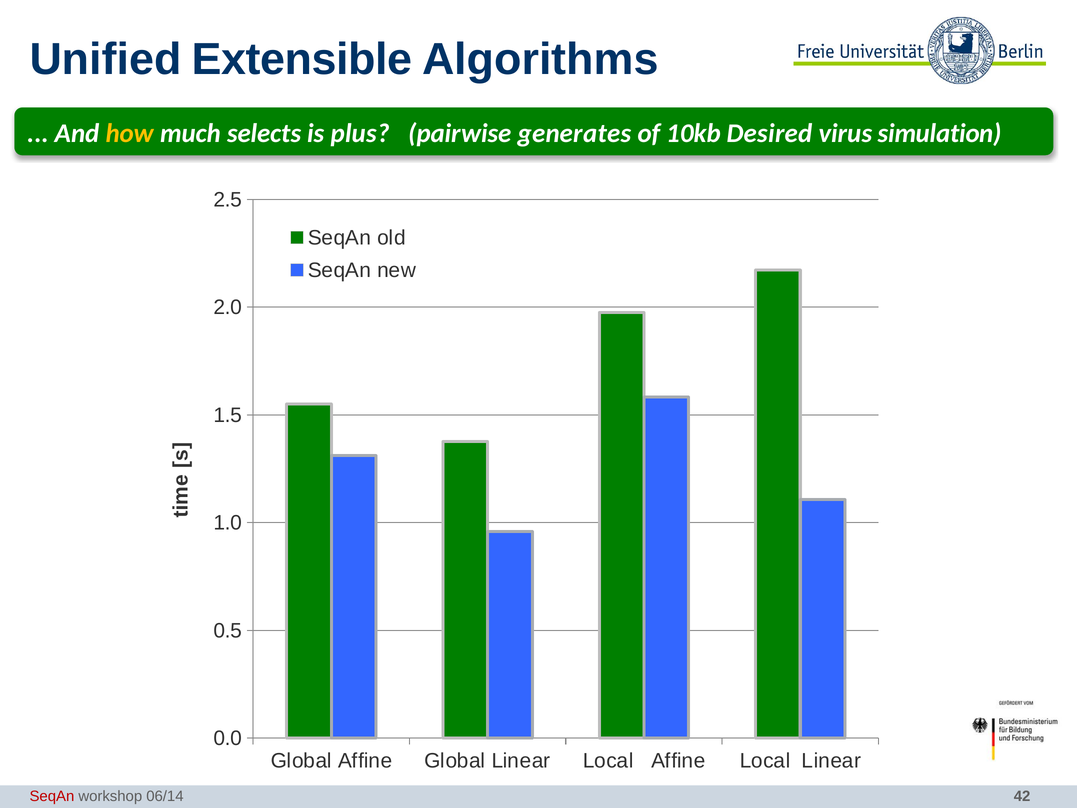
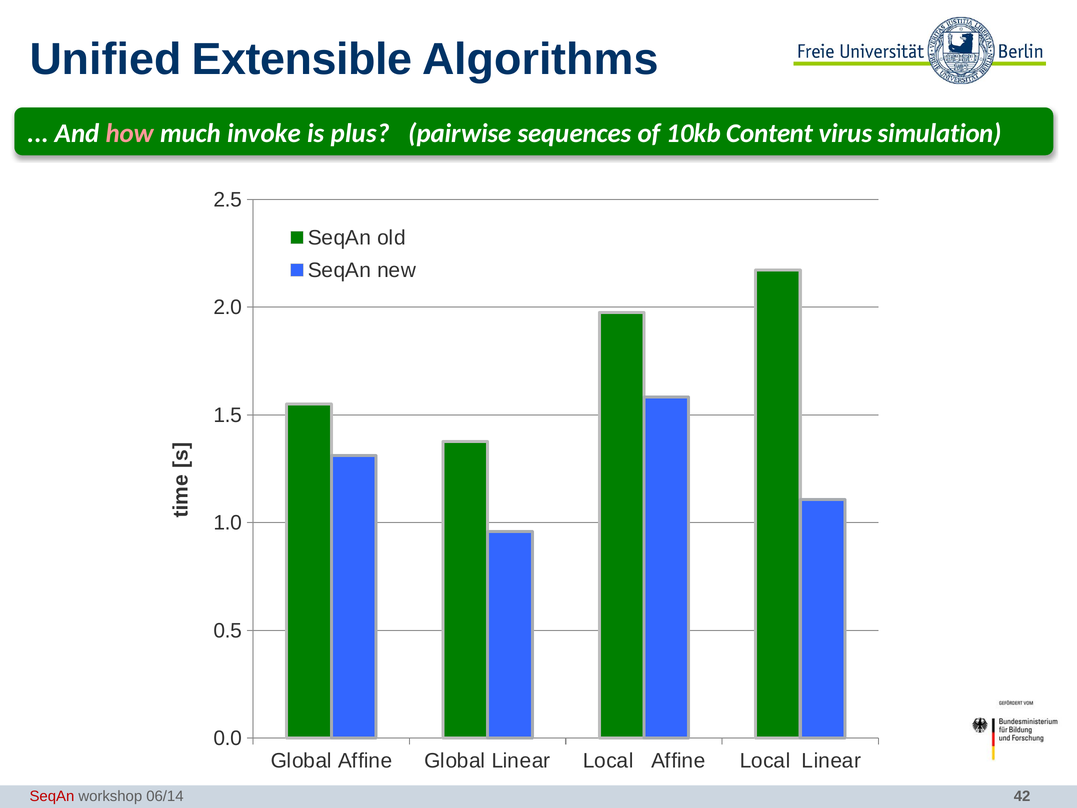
how colour: yellow -> pink (130, 133)
selects: selects -> invoke (264, 133)
generates: generates -> sequences (575, 133)
Desired: Desired -> Content (770, 133)
